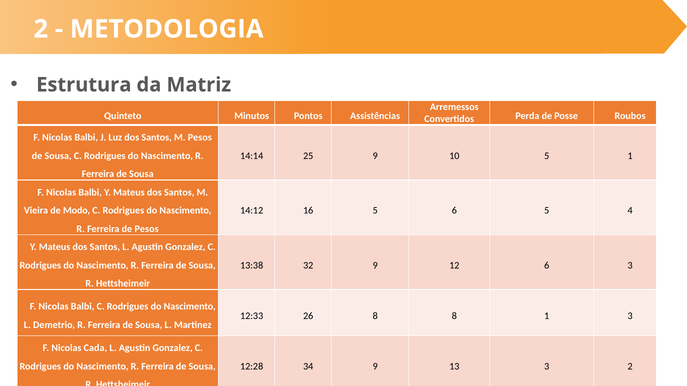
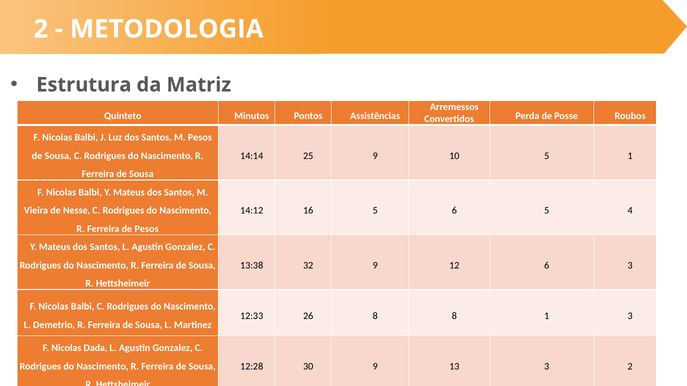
Modo: Modo -> Nesse (77, 211)
Cada: Cada -> Dada (95, 348)
34: 34 -> 30 (308, 367)
